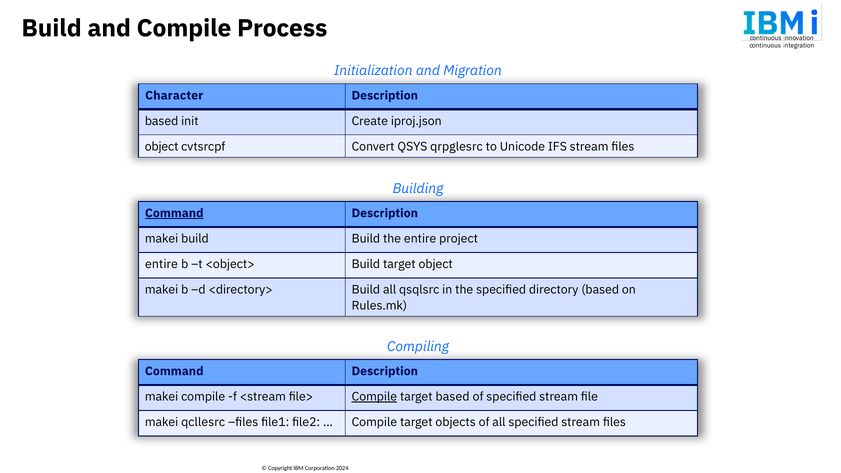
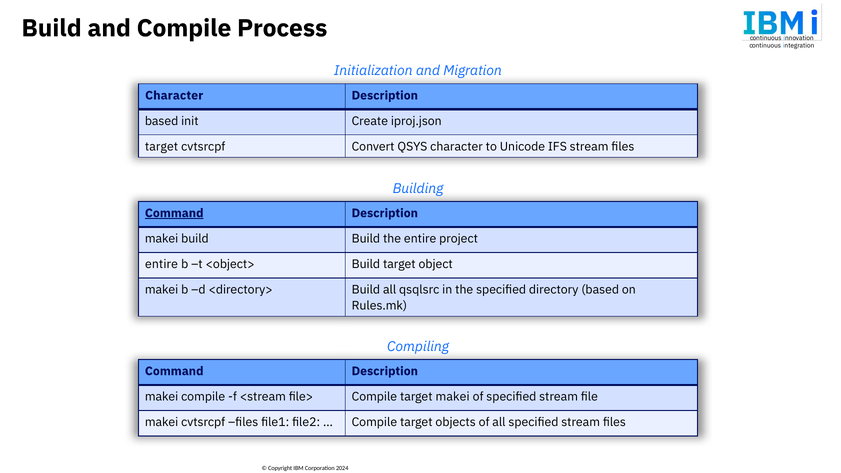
object: object -> target (162, 147)
QSYS qrpglesrc: qrpglesrc -> character (457, 147)
Compile underline: present -> none (374, 397)
target based: based -> makei (453, 397)
makei qcllesrc: qcllesrc -> cvtsrcpf (203, 422)
